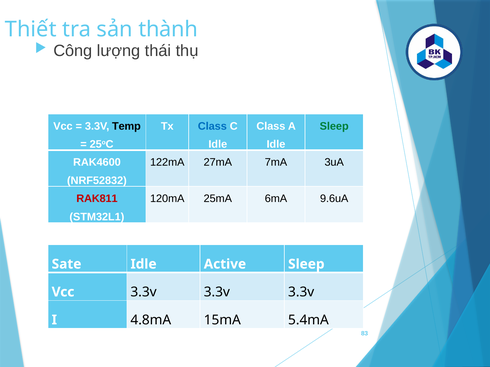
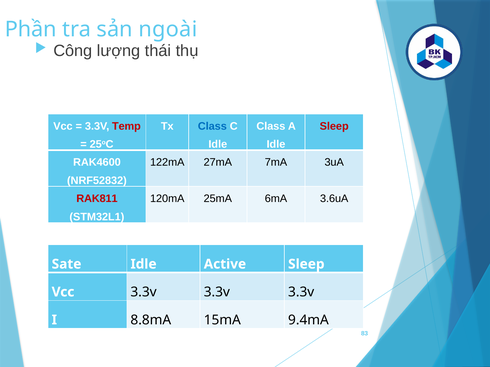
Thiết: Thiết -> Phần (31, 29)
thành: thành -> ngoài (168, 29)
Temp colour: black -> red (126, 126)
Sleep colour: green -> red (334, 126)
9.6uA: 9.6uA -> 3.6uA (334, 199)
4.8mA: 4.8mA -> 8.8mA (151, 320)
5.4mA: 5.4mA -> 9.4mA (308, 320)
